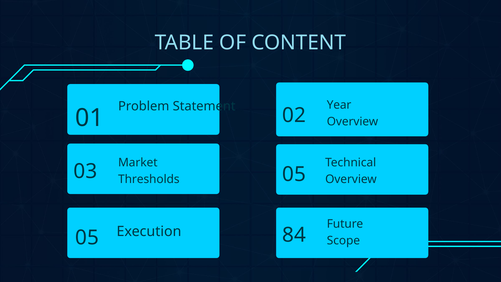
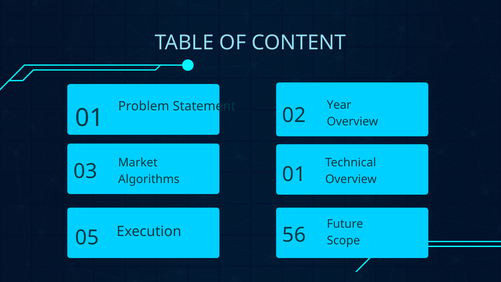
03 05: 05 -> 01 (294, 174)
Thresholds: Thresholds -> Algorithms (149, 179)
84: 84 -> 56 (294, 235)
